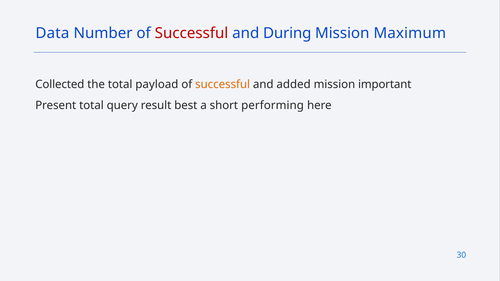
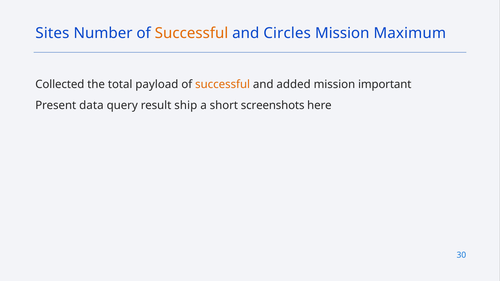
Data: Data -> Sites (52, 33)
Successful colour: red -> orange (192, 33)
During: During -> Circles (287, 33)
Present total: total -> data (91, 105)
best: best -> ship (186, 105)
performing: performing -> screenshots (273, 105)
